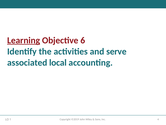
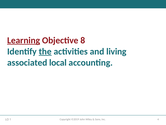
6: 6 -> 8 (83, 40)
the underline: none -> present (45, 51)
serve: serve -> living (116, 51)
